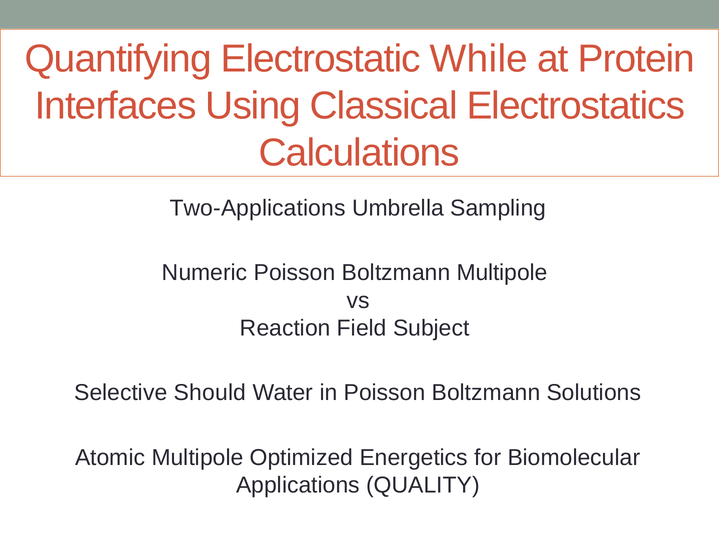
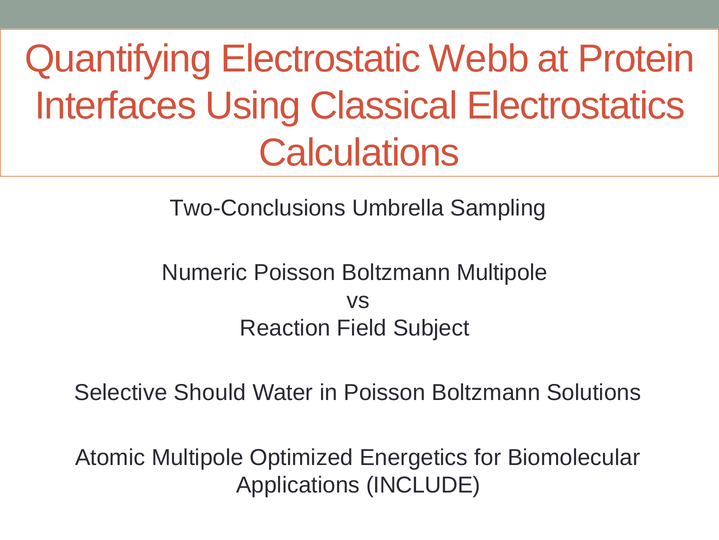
While: While -> Webb (479, 59)
Two-Applications: Two-Applications -> Two-Conclusions (258, 208)
QUALITY: QUALITY -> INCLUDE (423, 484)
